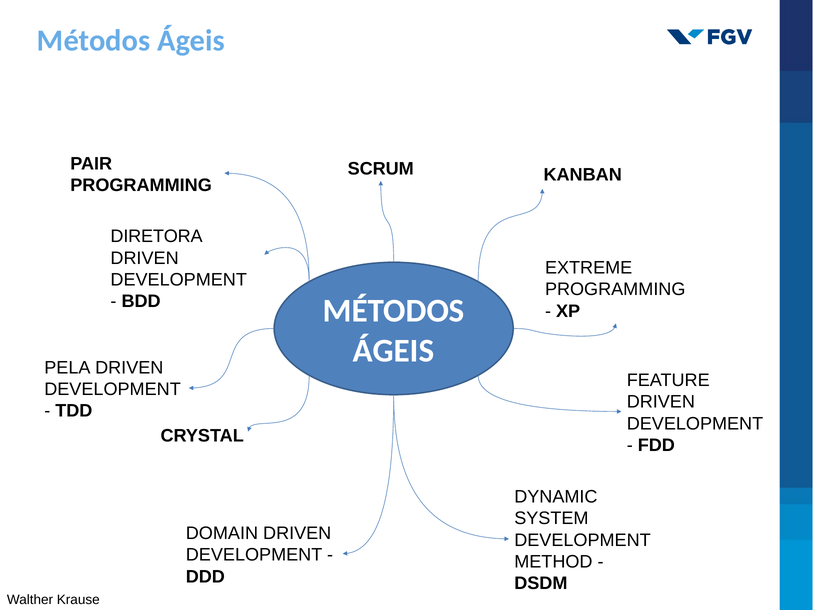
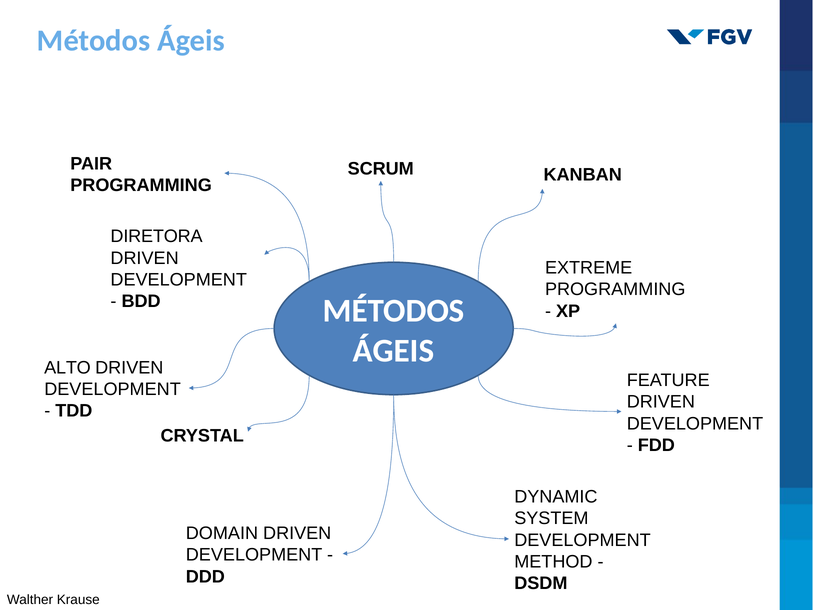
PELA: PELA -> ALTO (67, 367)
